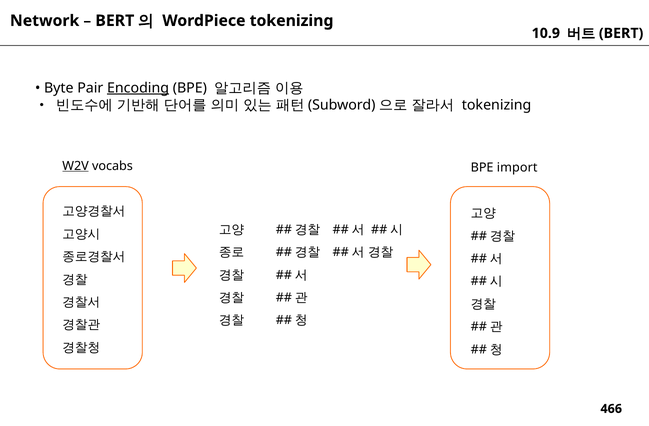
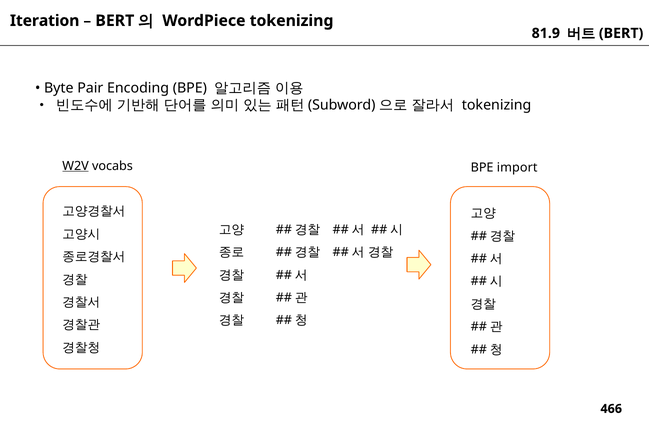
Network: Network -> Iteration (45, 21)
10.9: 10.9 -> 81.9 (546, 33)
Encoding underline: present -> none (138, 88)
